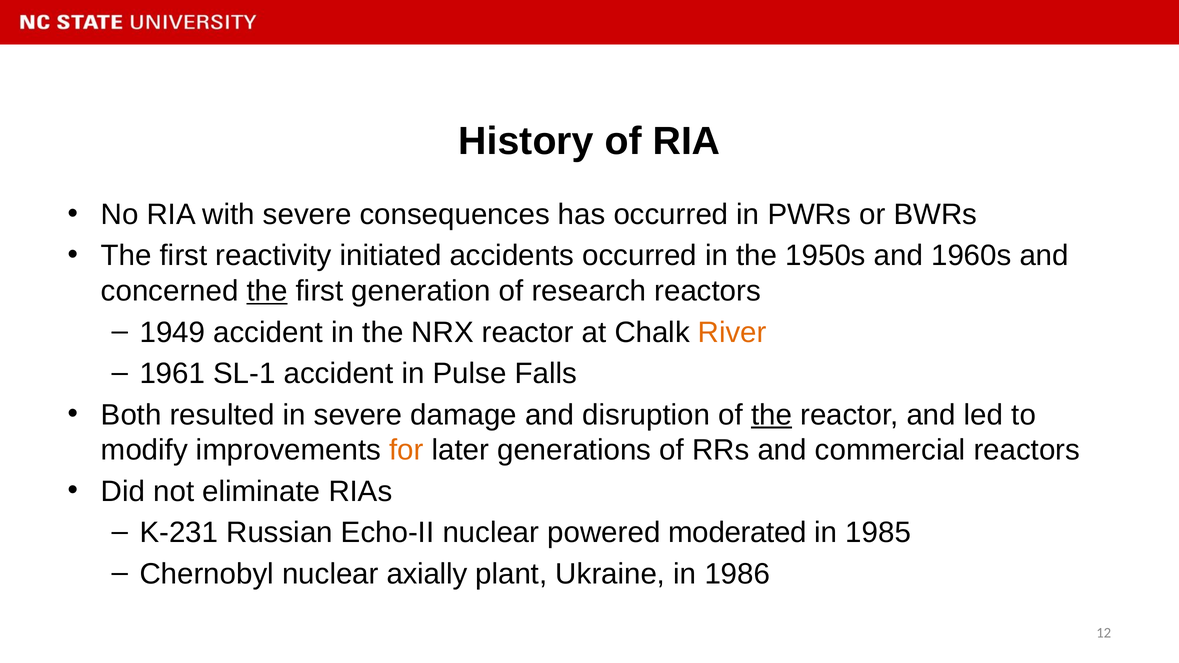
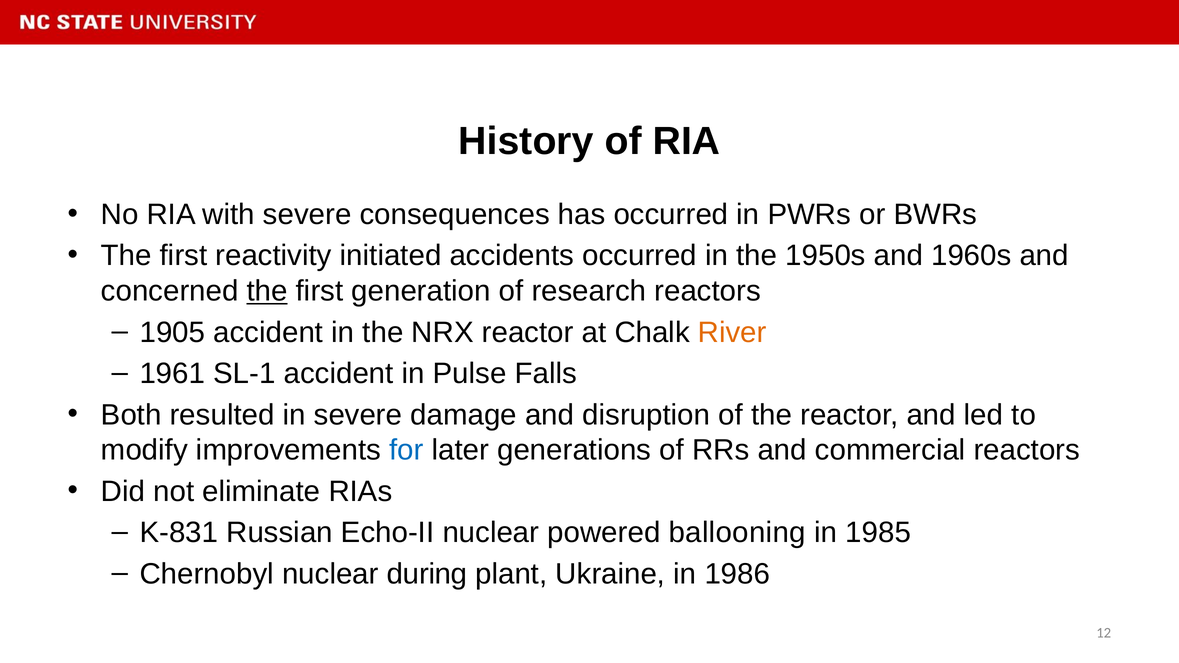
1949: 1949 -> 1905 (172, 332)
the underline: present -> none (771, 415)
for colour: orange -> blue (406, 450)
K-231: K-231 -> K-831 (179, 533)
moderated: moderated -> ballooning (737, 533)
axially: axially -> during (427, 574)
